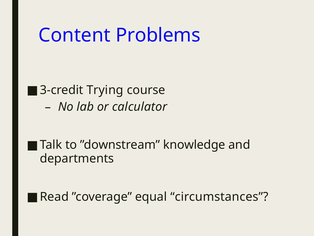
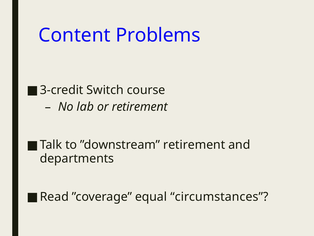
Trying: Trying -> Switch (105, 90)
or calculator: calculator -> retirement (140, 107)
”downstream knowledge: knowledge -> retirement (194, 145)
